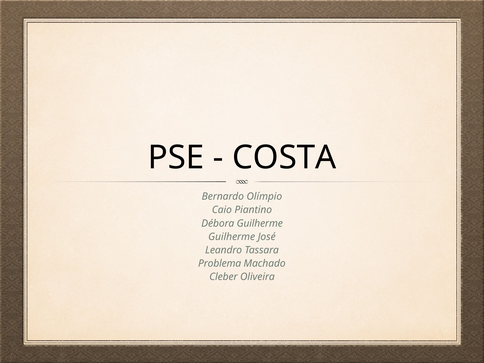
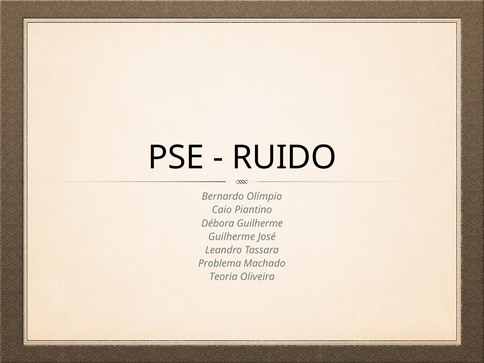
COSTA: COSTA -> RUIDO (284, 158)
Cleber: Cleber -> Teoria (223, 277)
